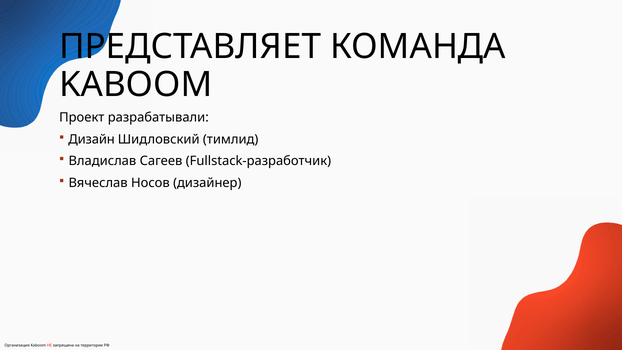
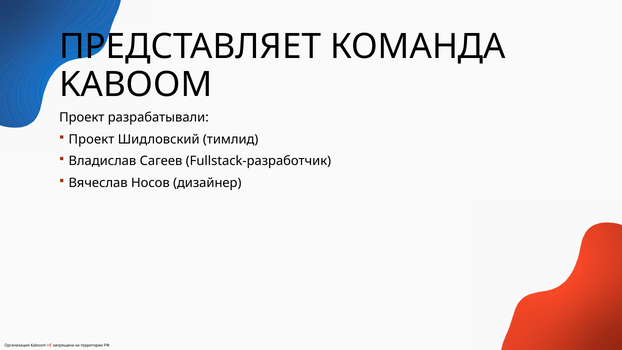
Дизайн: Дизайн -> Проект (91, 139)
